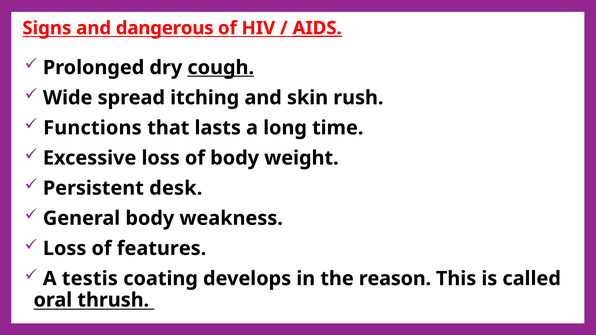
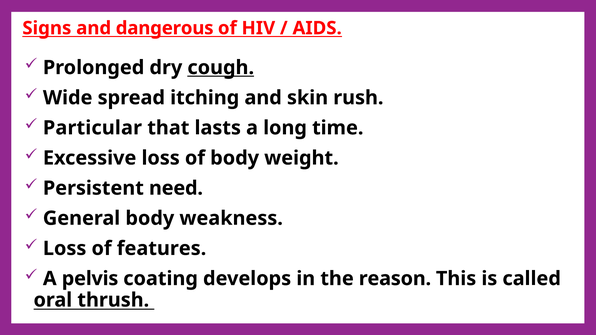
AIDS underline: present -> none (317, 28)
Functions: Functions -> Particular (92, 128)
desk: desk -> need (176, 188)
testis: testis -> pelvis (90, 279)
